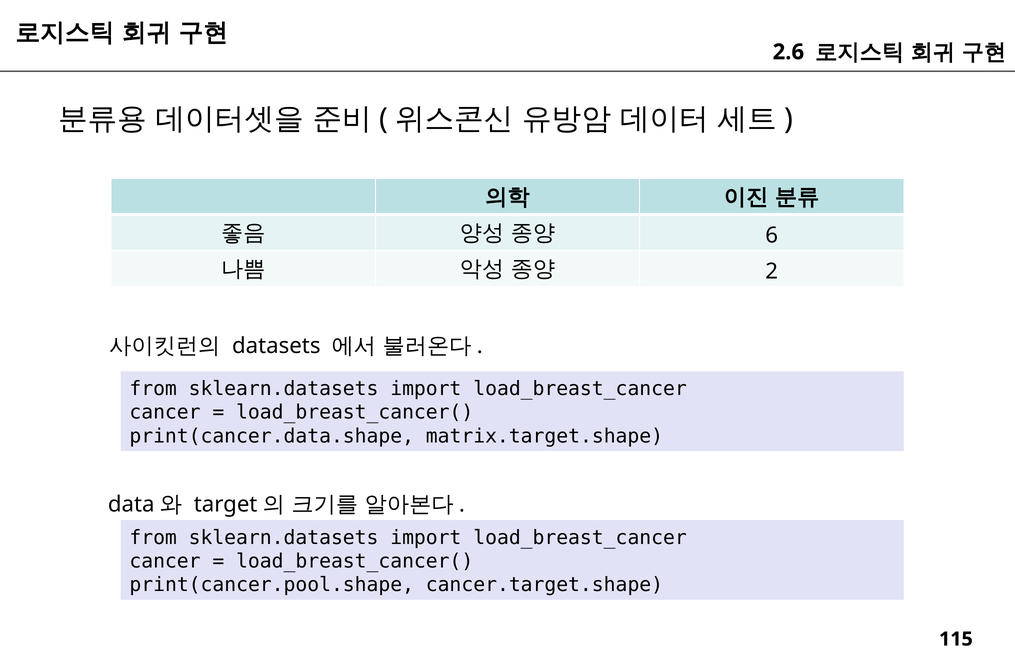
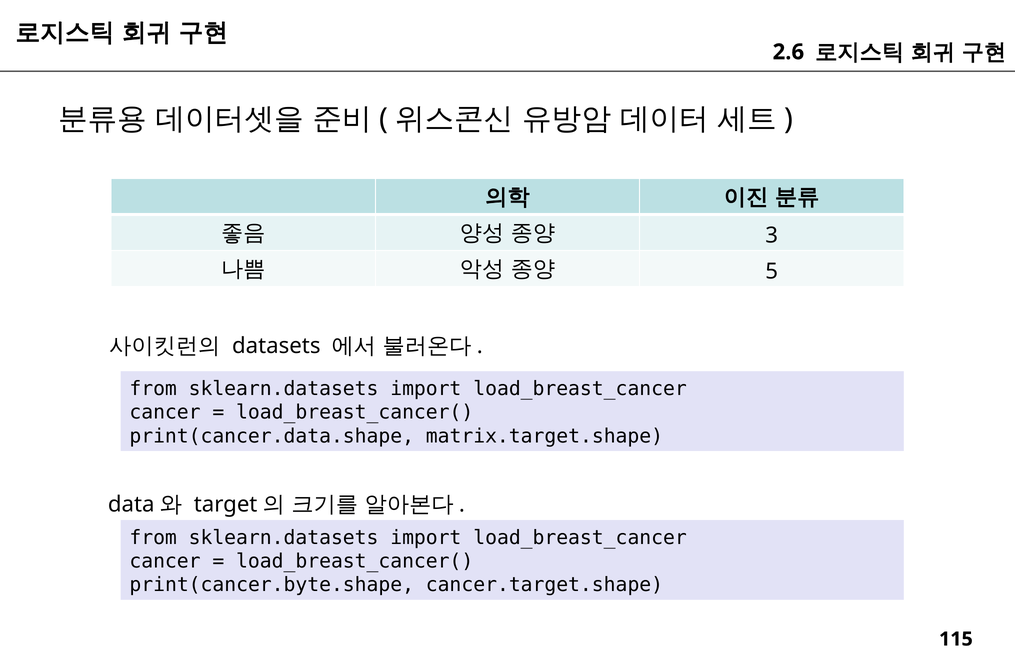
6: 6 -> 3 (772, 235)
2: 2 -> 5 (772, 271)
print(cancer.pool.shape: print(cancer.pool.shape -> print(cancer.byte.shape (272, 586)
